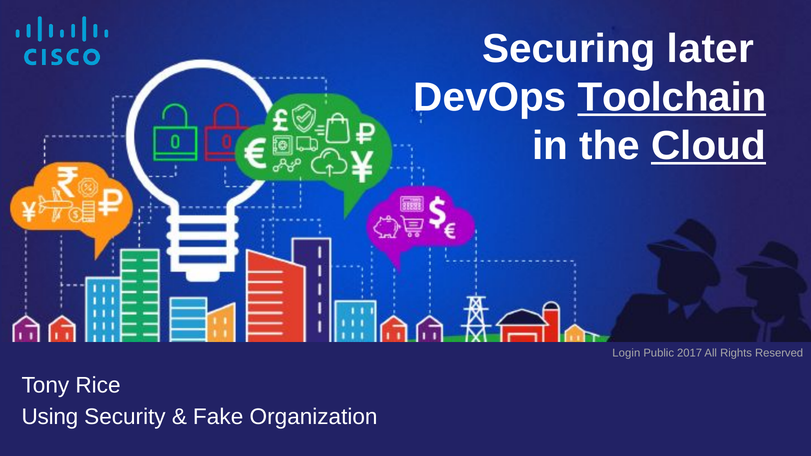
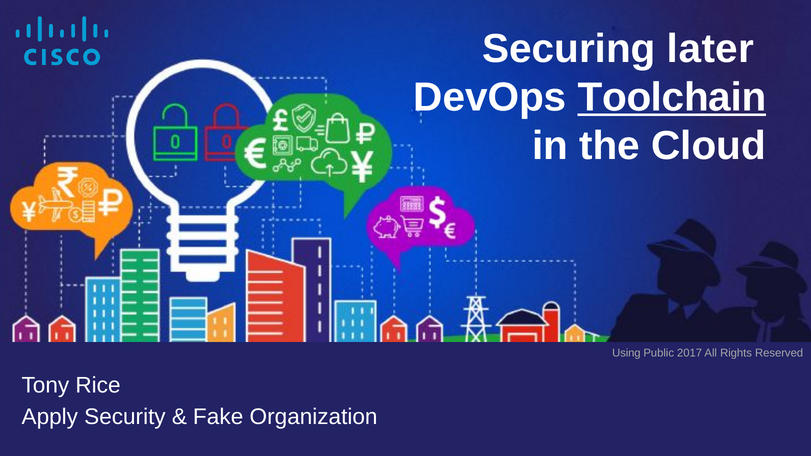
Cloud underline: present -> none (709, 146)
Login: Login -> Using (626, 353)
Using: Using -> Apply (50, 417)
